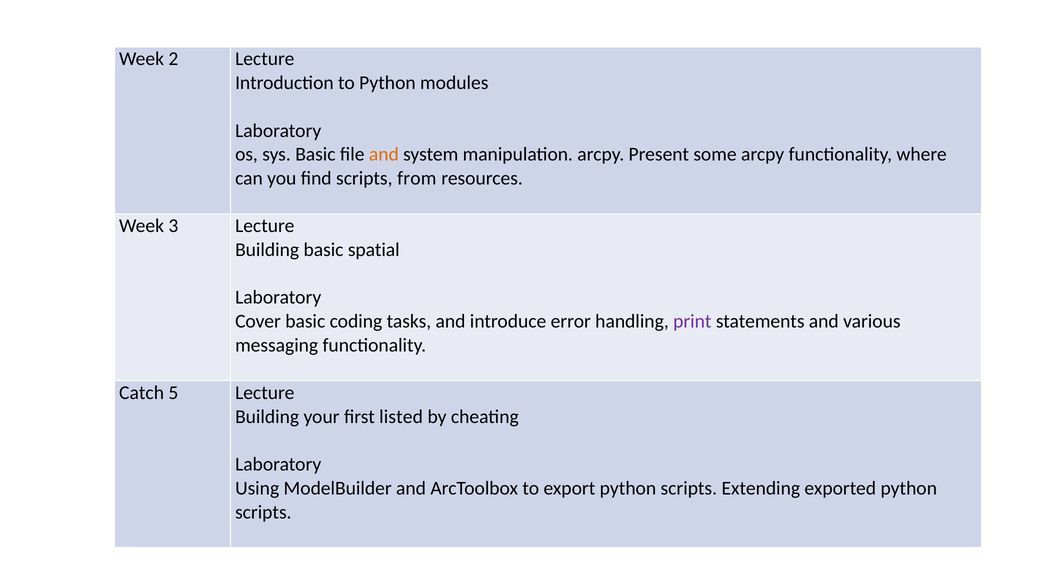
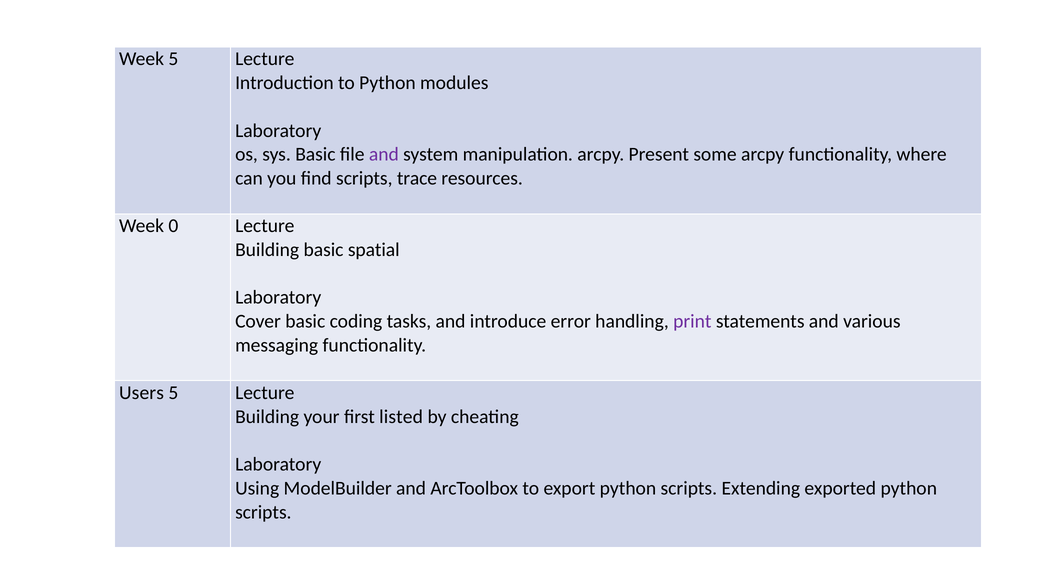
Week 2: 2 -> 5 (173, 59)
and colour: orange -> purple (384, 155)
from: from -> trace (417, 178)
3: 3 -> 0 (173, 226)
Catch: Catch -> Users (142, 393)
